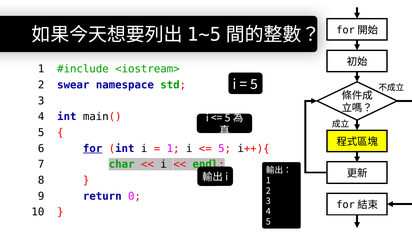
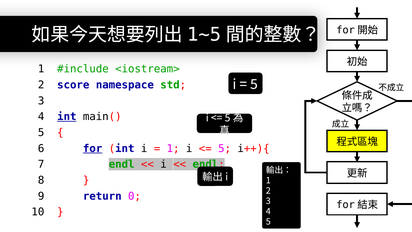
swear: swear -> score (73, 85)
int underline: none -> present (67, 117)
7 char: char -> endl (122, 164)
